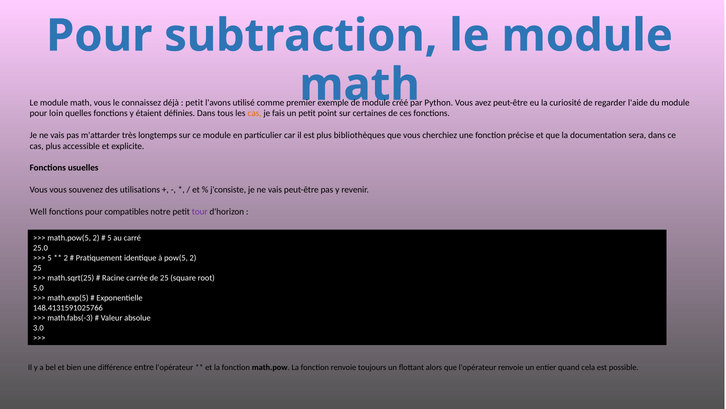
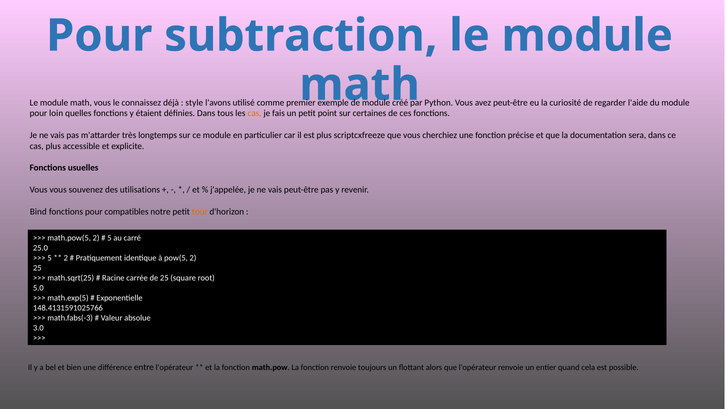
petit: petit -> style (194, 102)
bibliothèques: bibliothèques -> scriptcxfreeze (359, 135)
j'consiste: j'consiste -> j'appelée (228, 189)
Well: Well -> Bind (38, 211)
tour colour: purple -> orange (200, 211)
